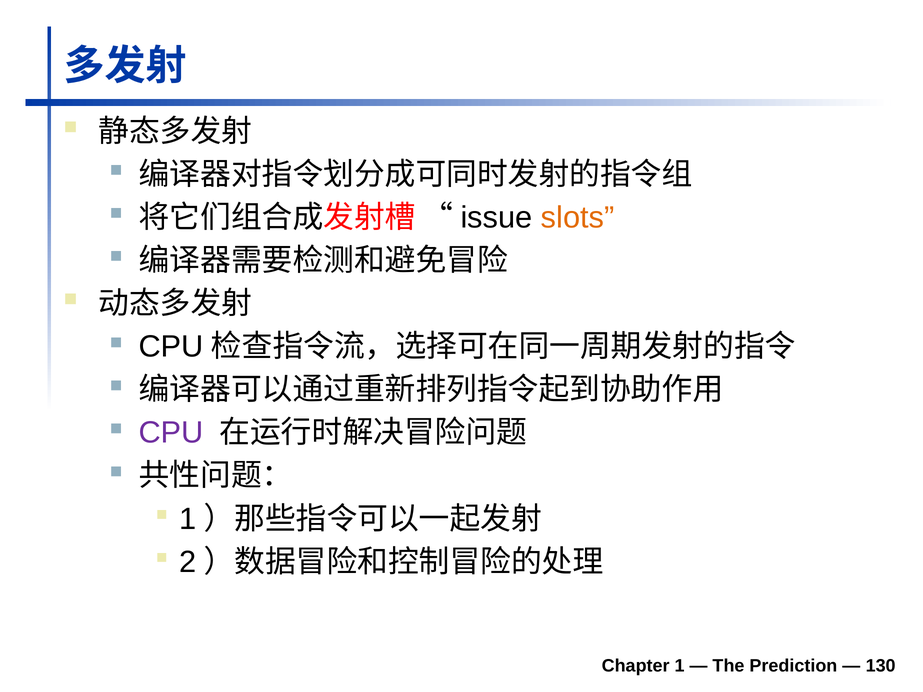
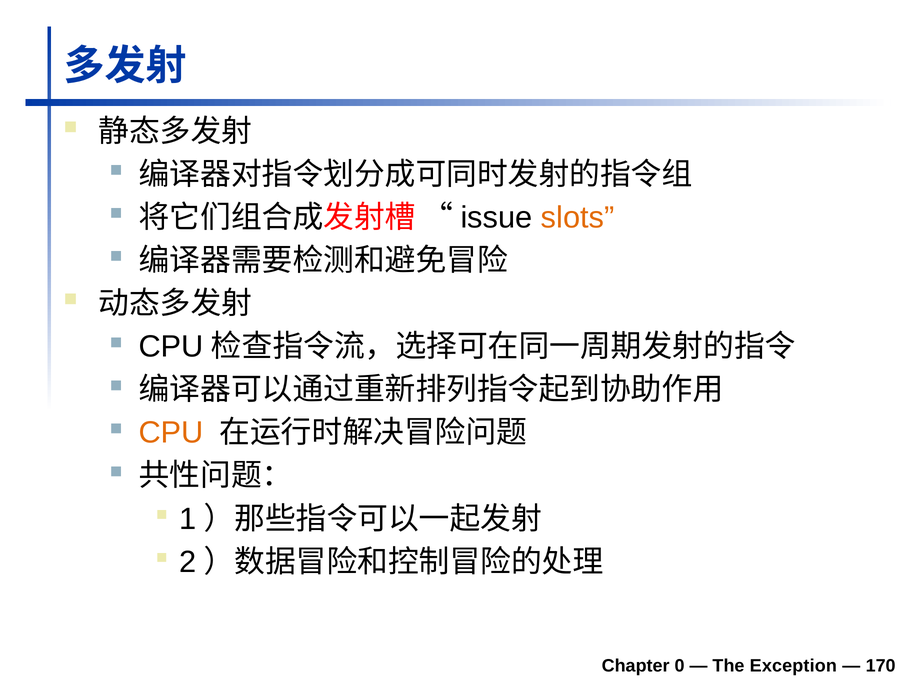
CPU colour: purple -> orange (171, 433)
1: 1 -> 0 (680, 666)
Prediction: Prediction -> Exception (793, 666)
130: 130 -> 170 (881, 666)
